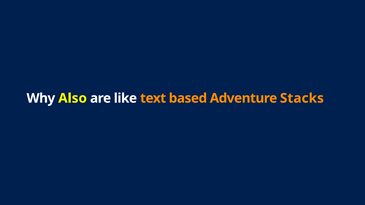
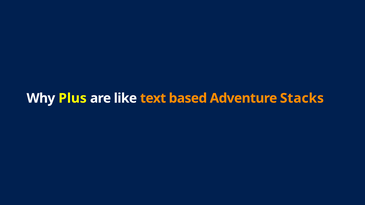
Also: Also -> Plus (73, 98)
